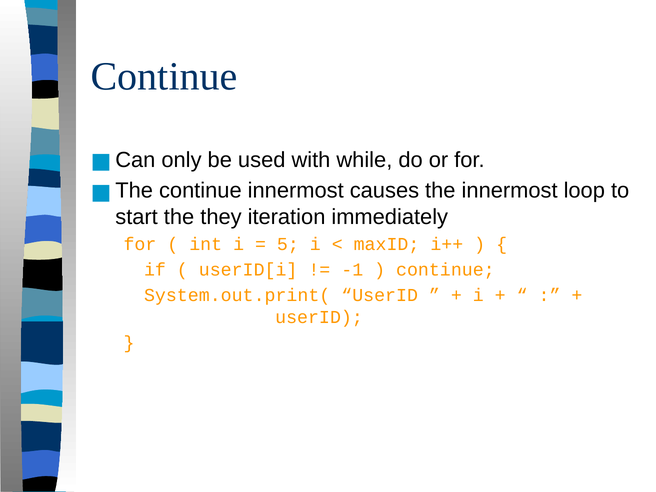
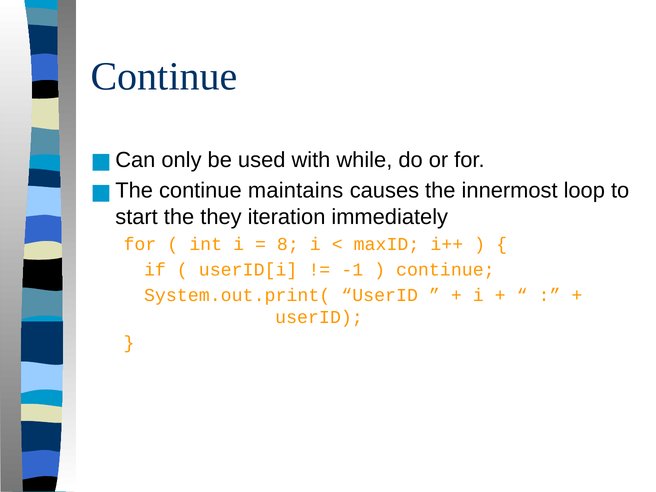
continue innermost: innermost -> maintains (296, 191)
5: 5 -> 8 (288, 244)
